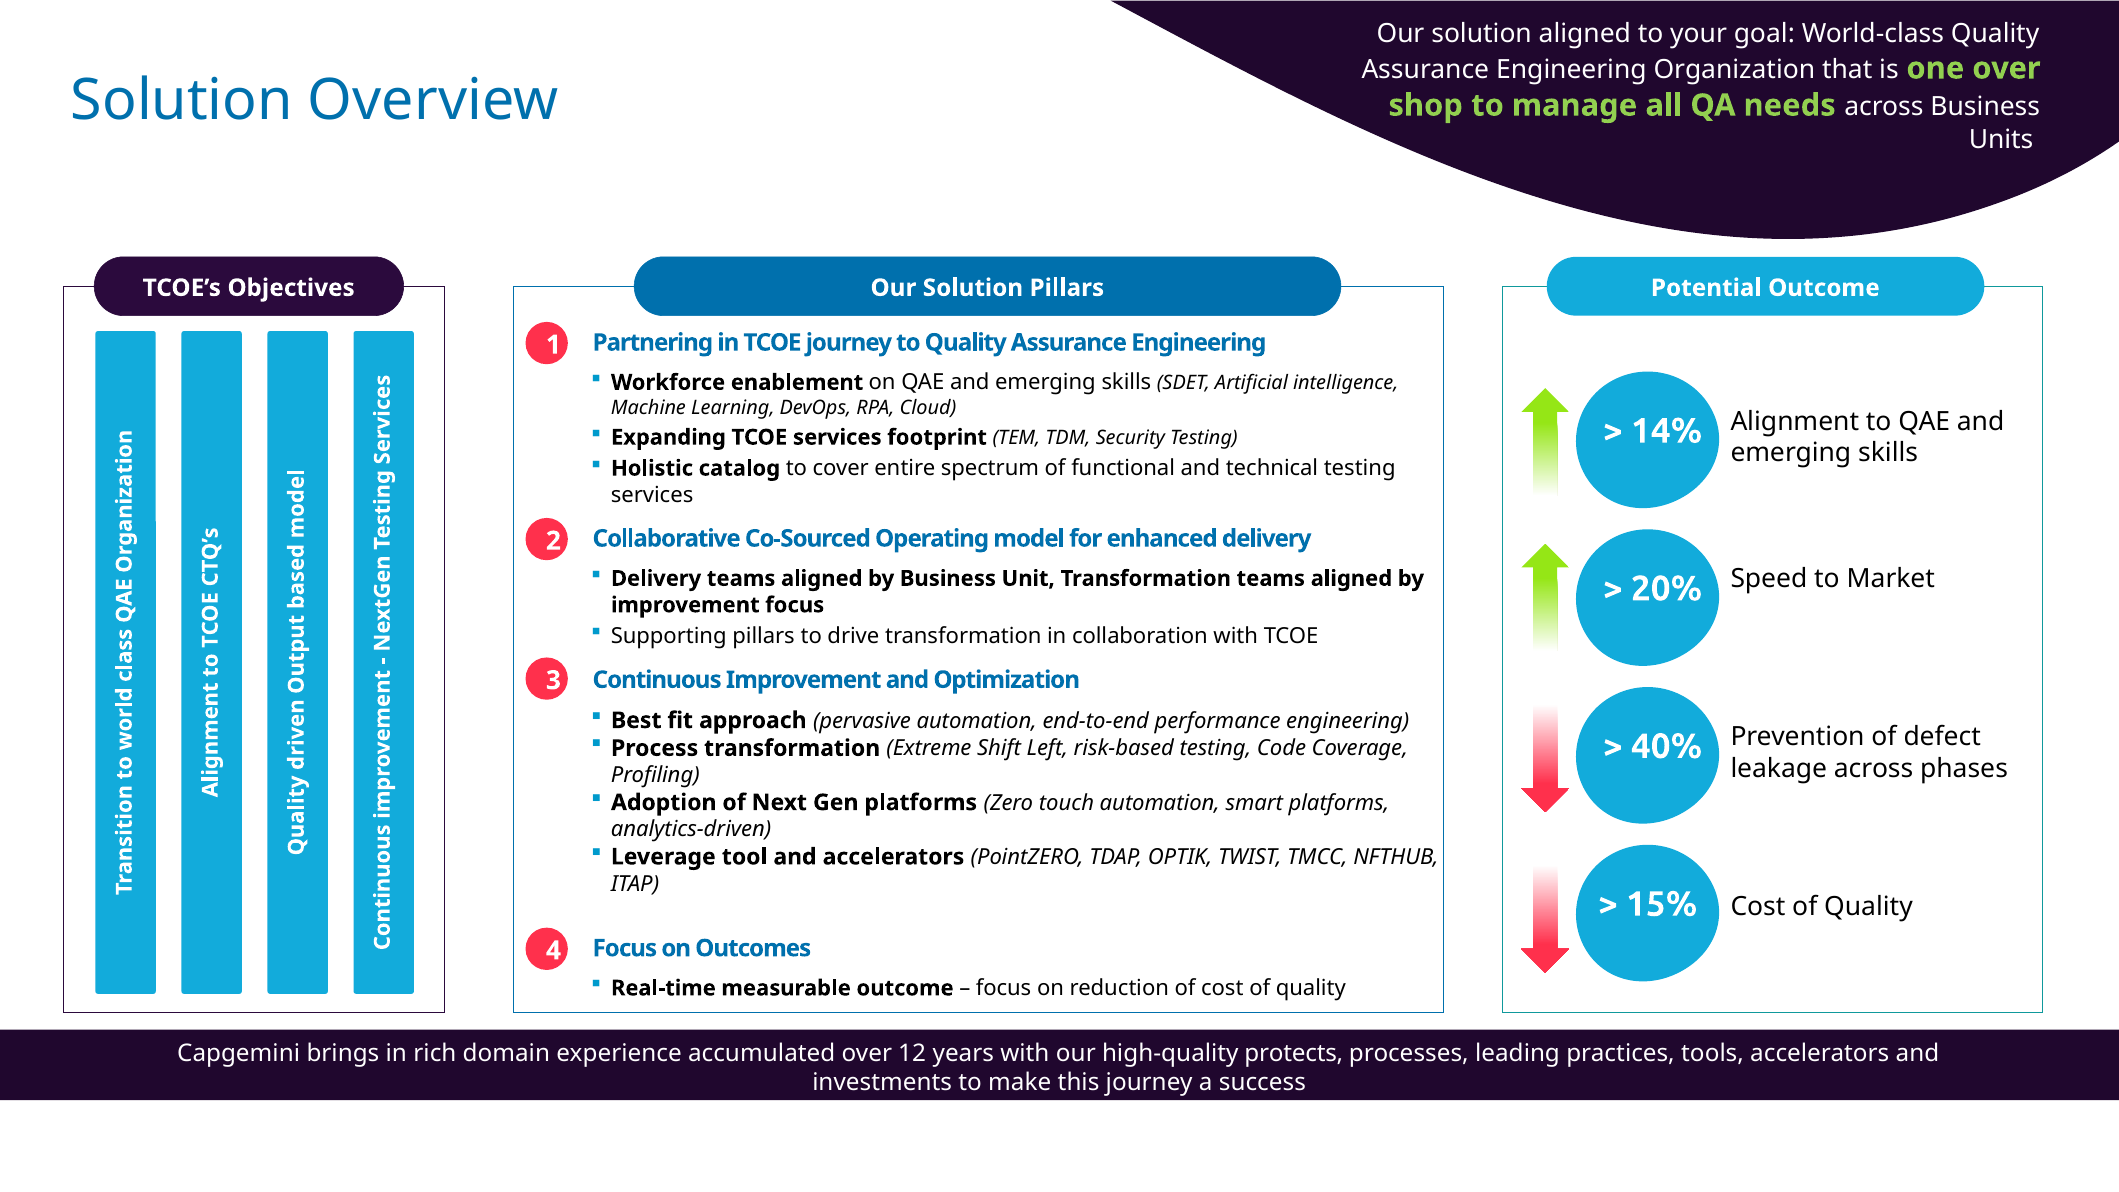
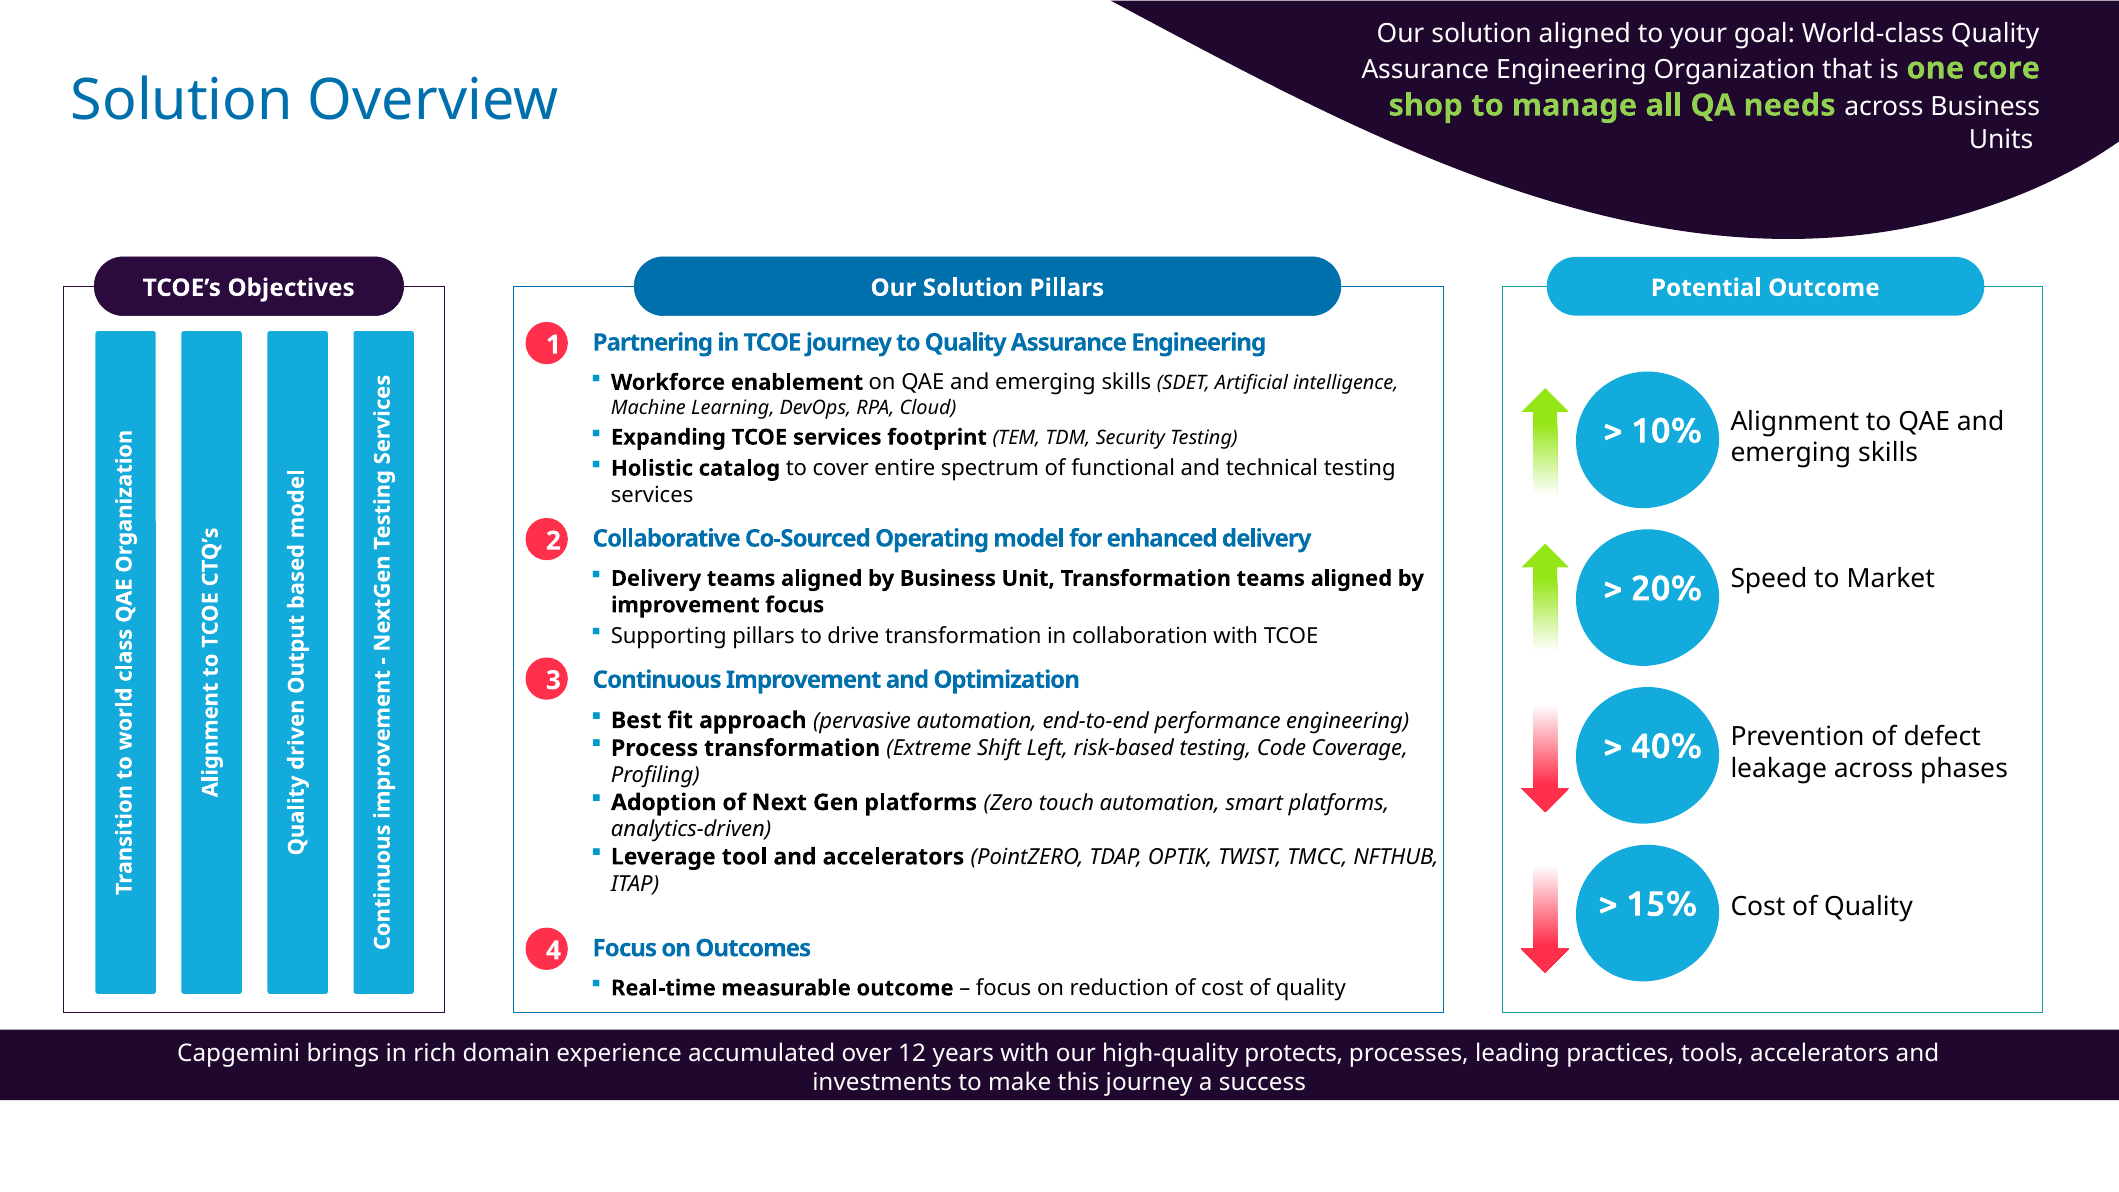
one over: over -> core (2006, 68)
14%: 14% -> 10% (1667, 431)
